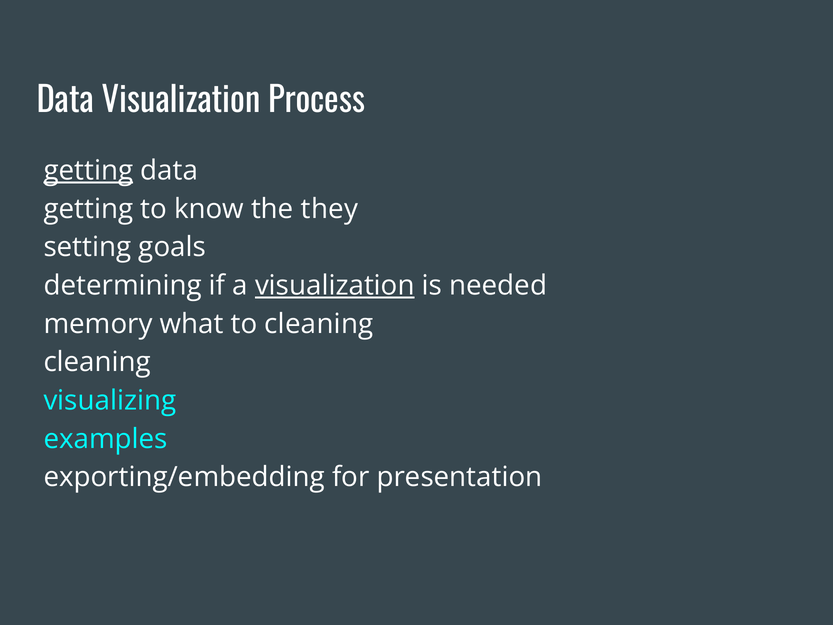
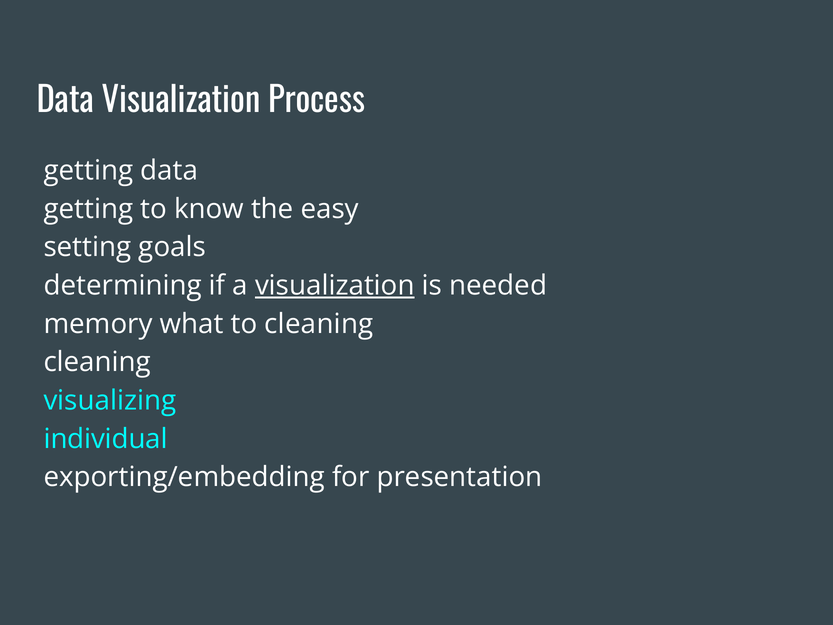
getting underline: present -> none (88, 171)
they: they -> easy (330, 209)
examples: examples -> individual (106, 439)
